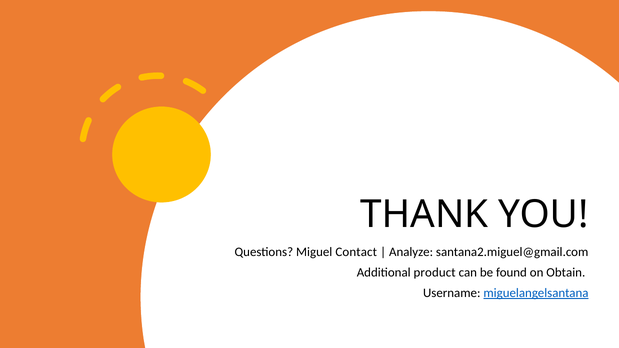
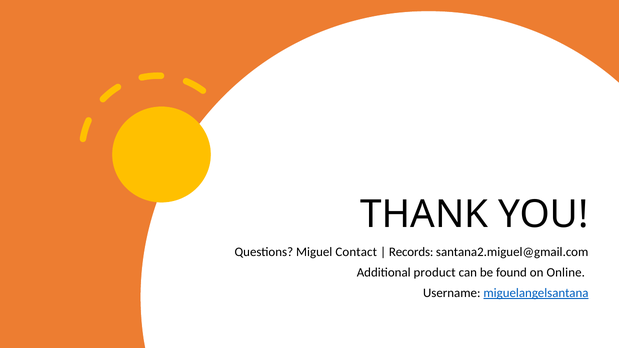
Analyze: Analyze -> Records (411, 252)
Obtain: Obtain -> Online (566, 272)
